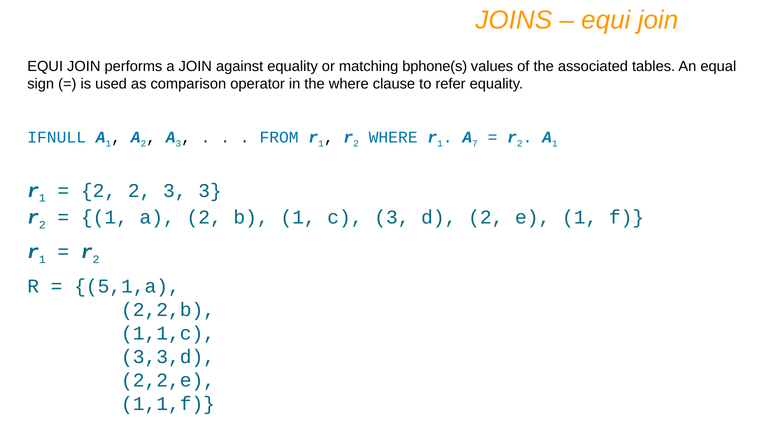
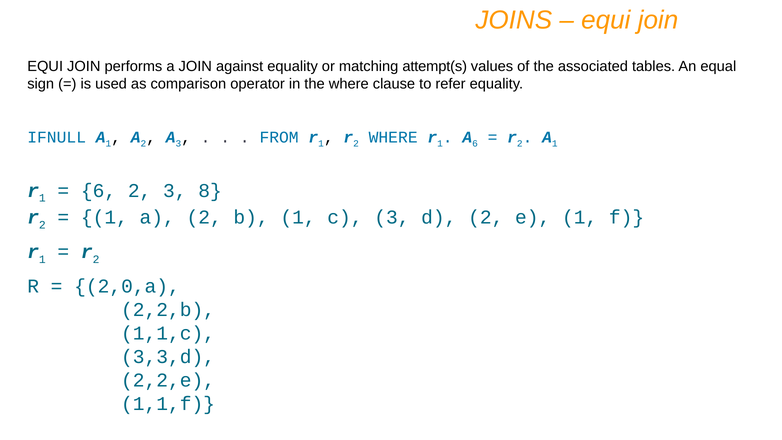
bphone(s: bphone(s -> attempt(s (435, 66)
A 7: 7 -> 6 (475, 144)
2: 2 -> 6 (99, 191)
3 3: 3 -> 8 (210, 191)
5,1,a: 5,1,a -> 2,0,a (127, 286)
